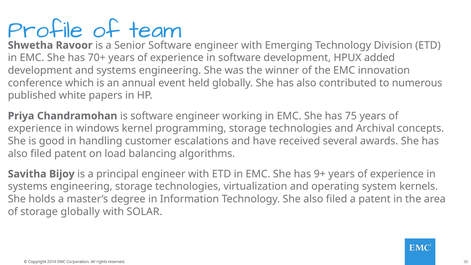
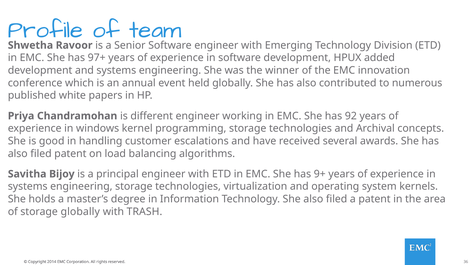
70+: 70+ -> 97+ (97, 58)
is software: software -> different (152, 116)
75: 75 -> 92 (351, 116)
SOLAR: SOLAR -> TRASH (145, 212)
